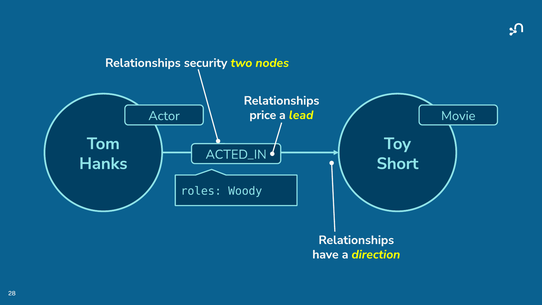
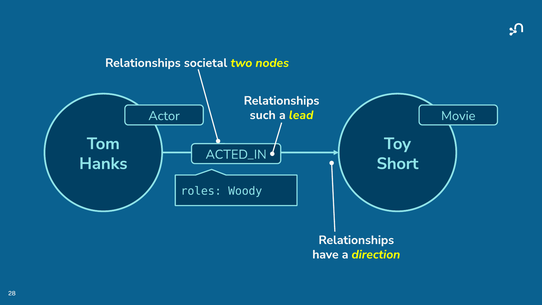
security: security -> societal (206, 63)
price: price -> such (263, 115)
